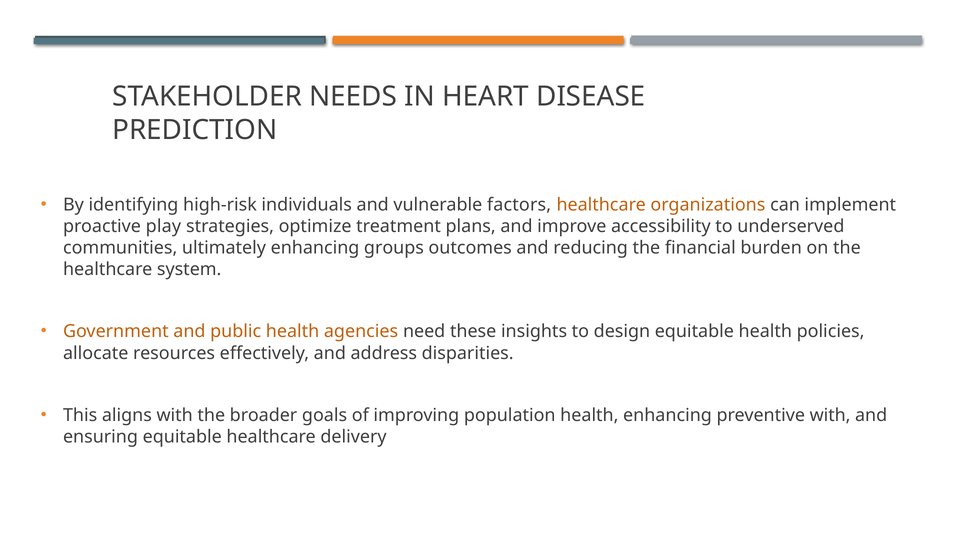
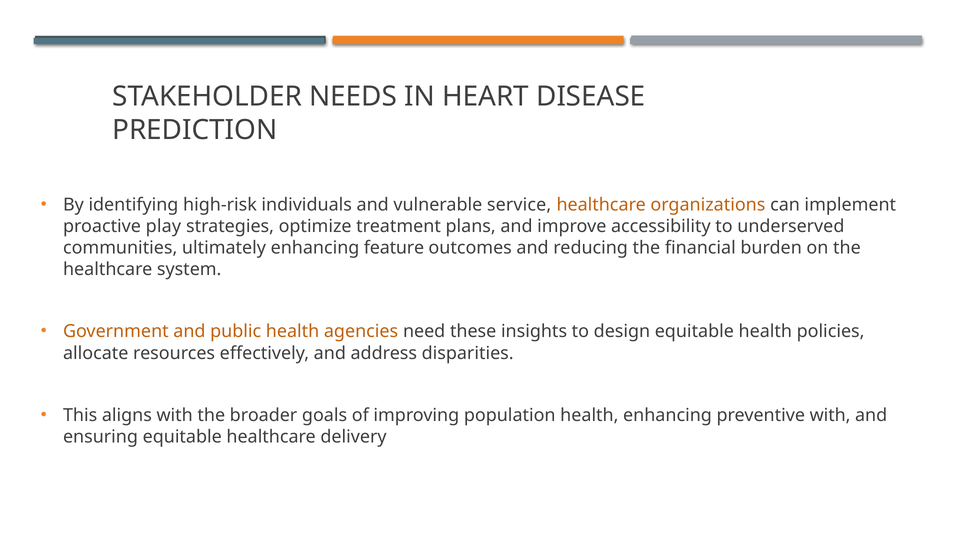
factors: factors -> service (519, 205)
groups: groups -> feature (394, 248)
